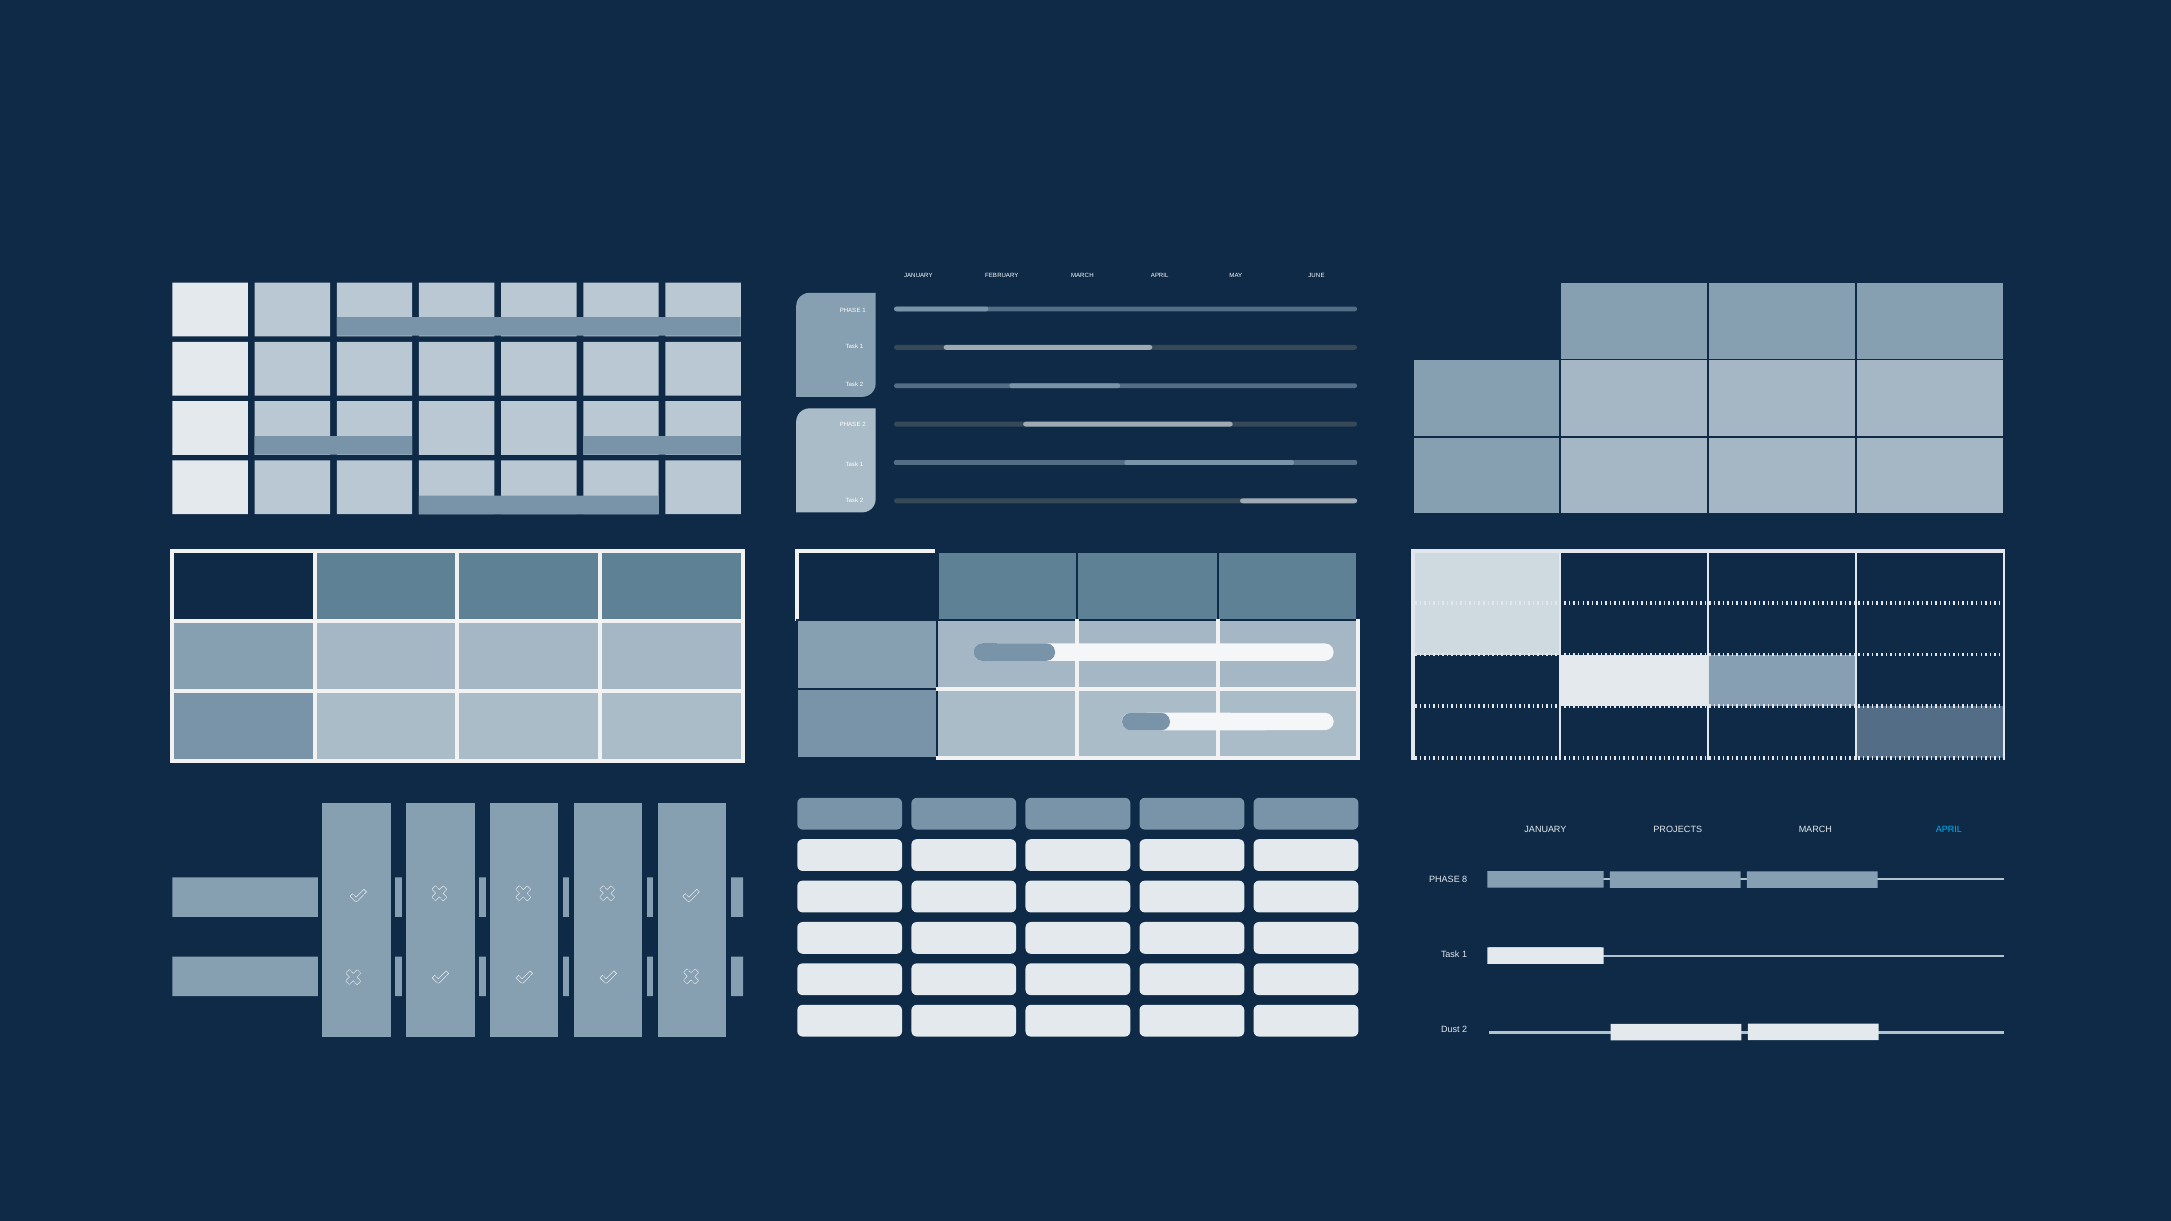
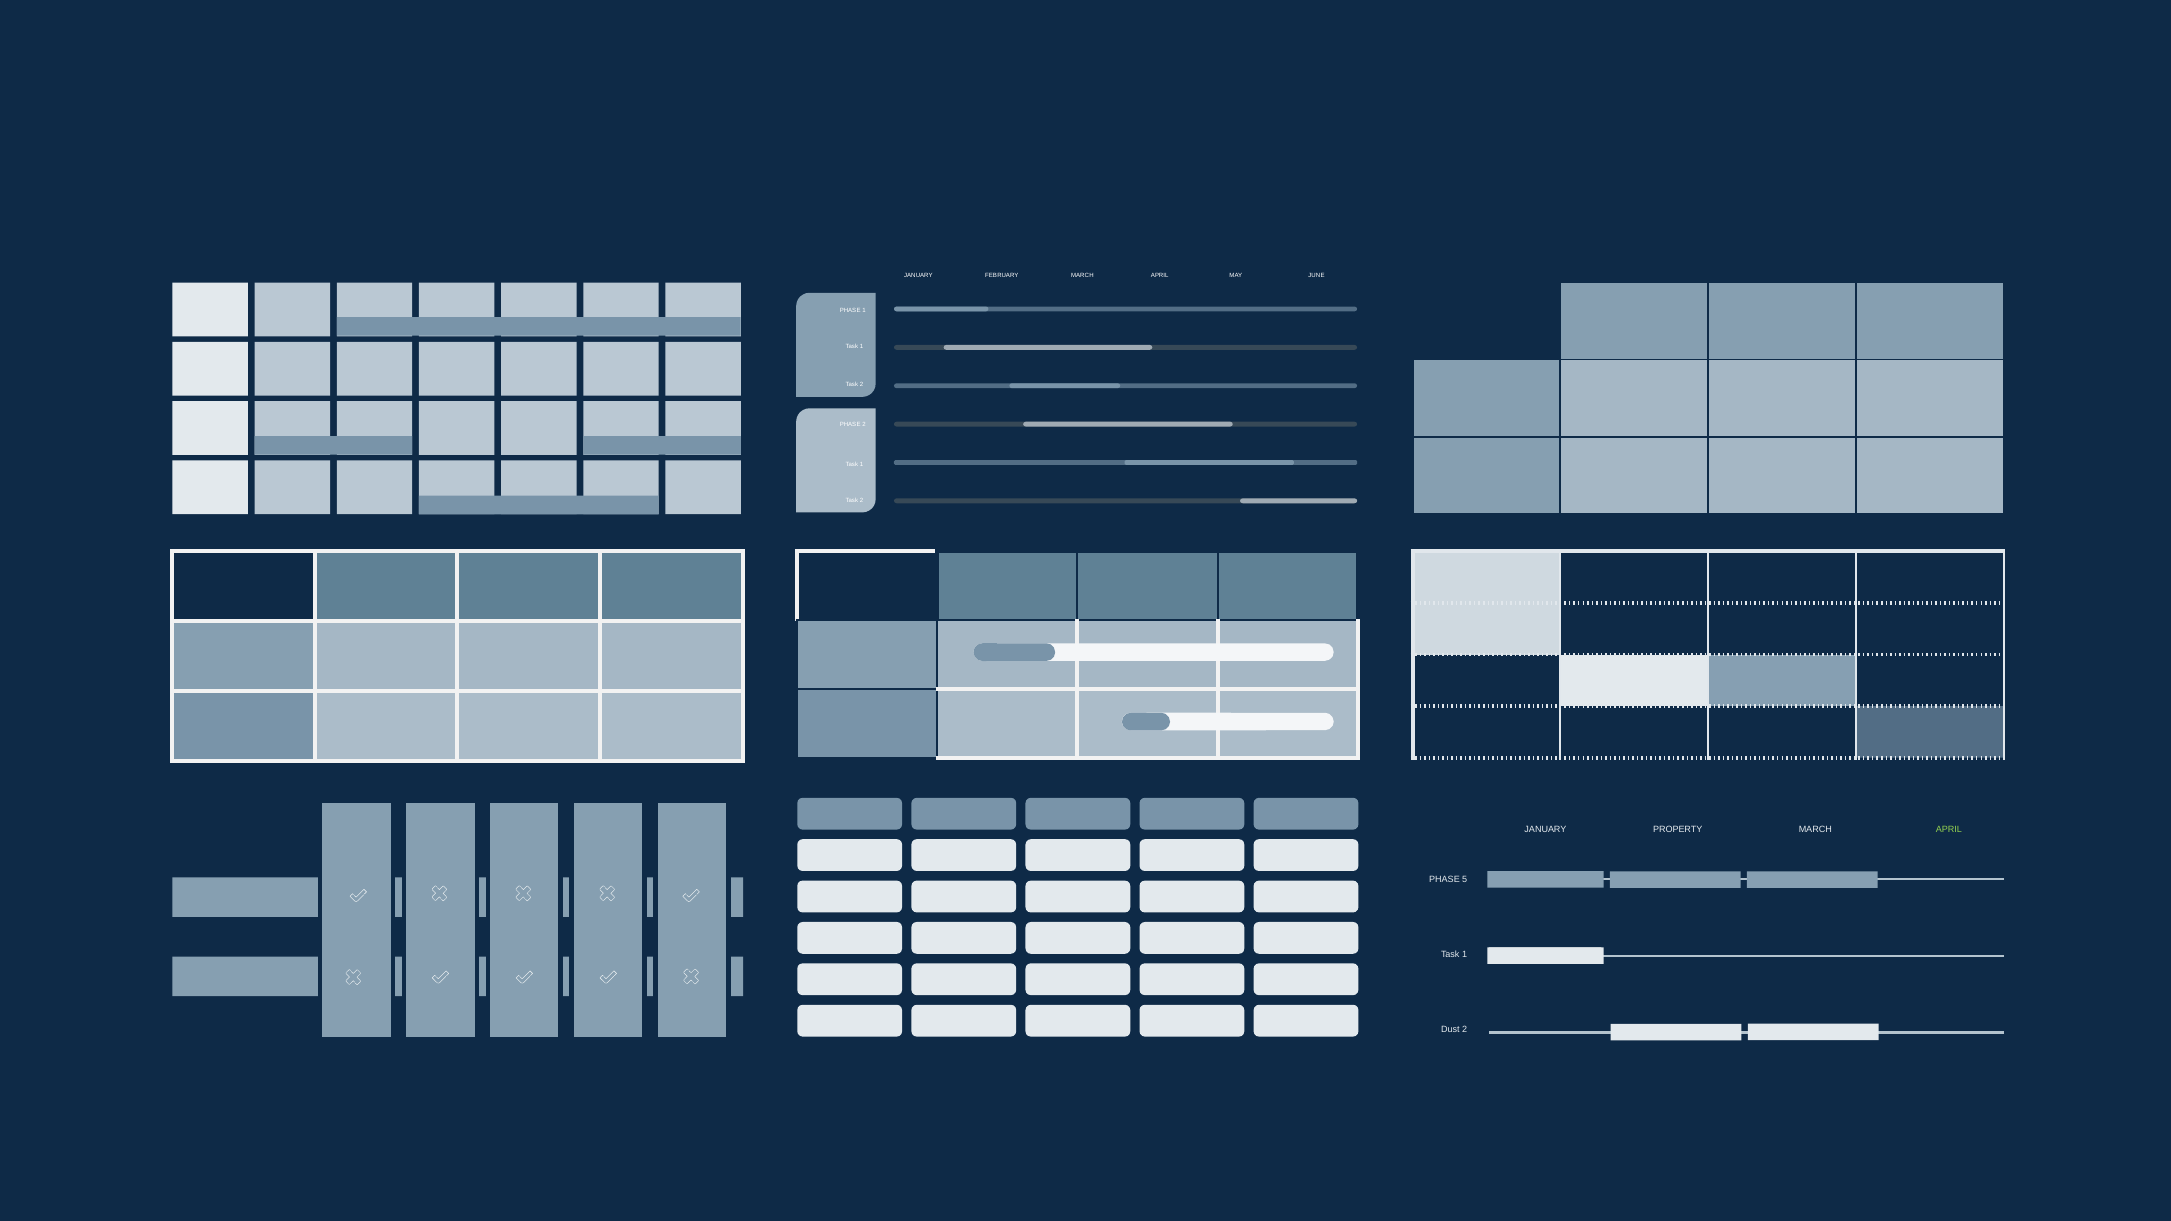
PROJECTS: PROJECTS -> PROPERTY (1678, 830)
APRIL colour: light blue -> light green (1949, 830)
8: 8 -> 5 (1465, 880)
